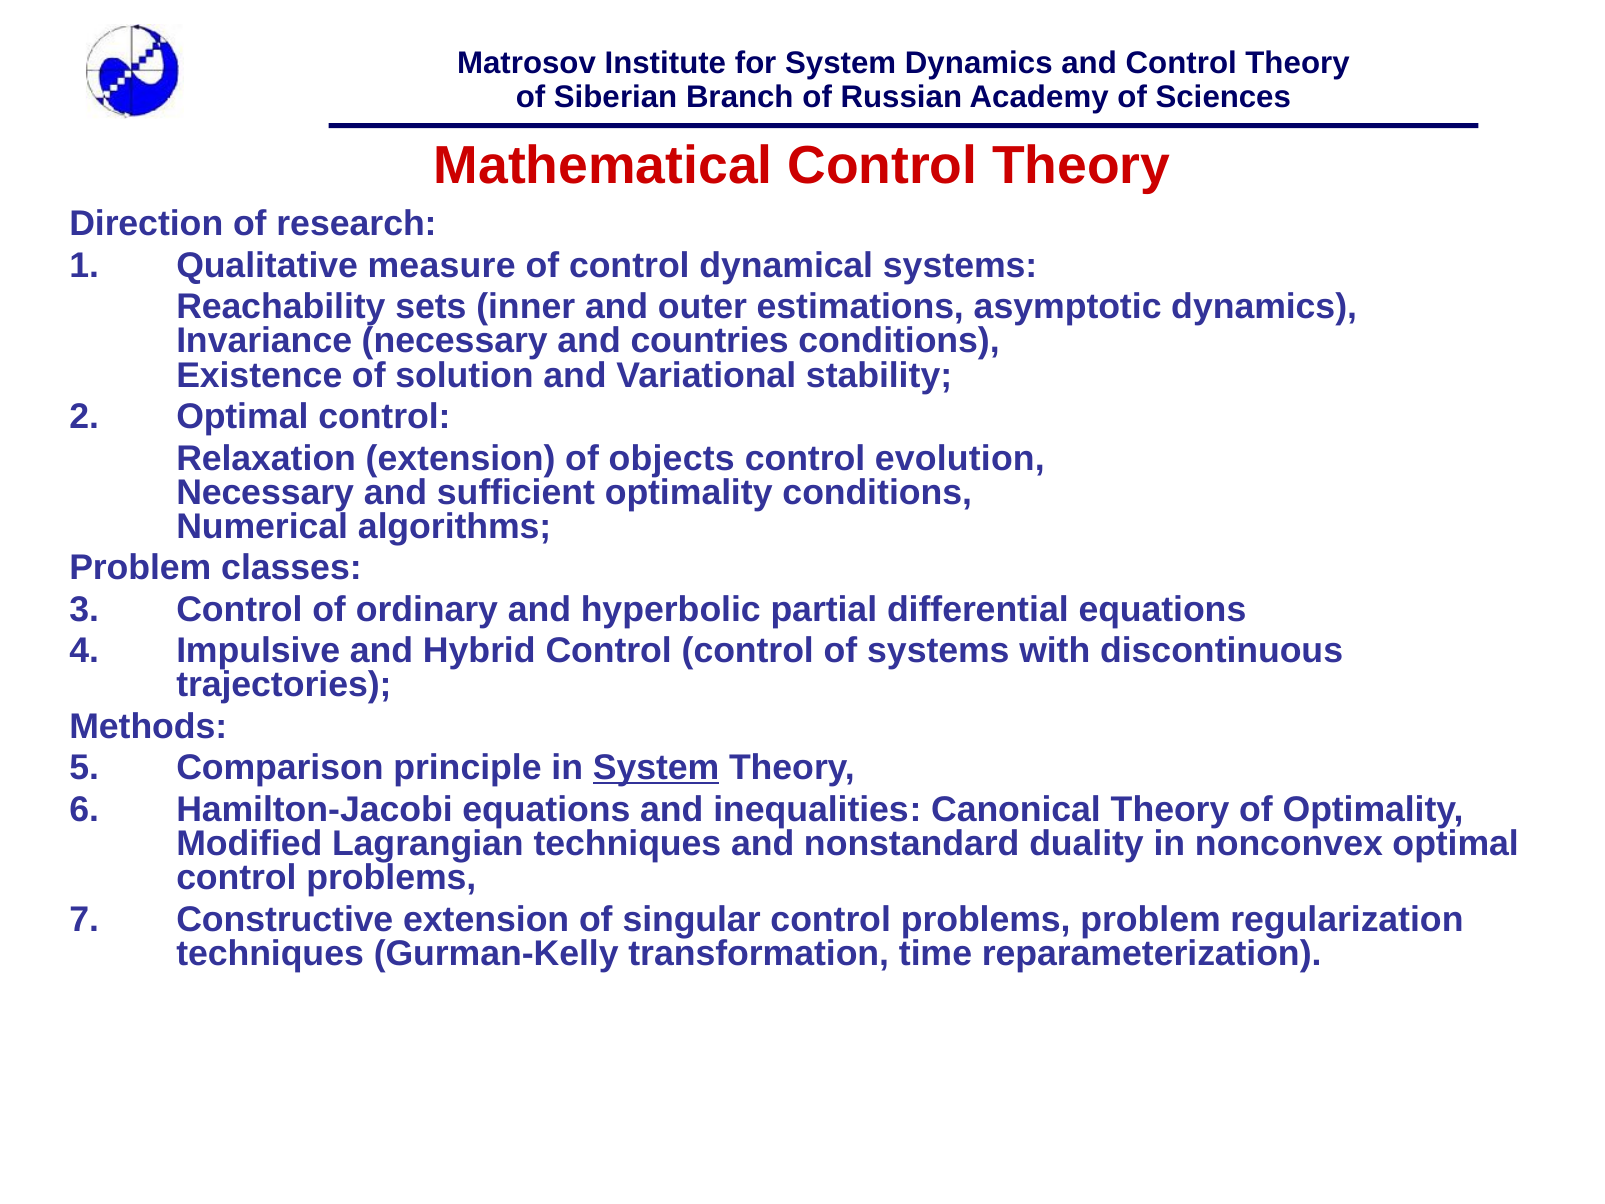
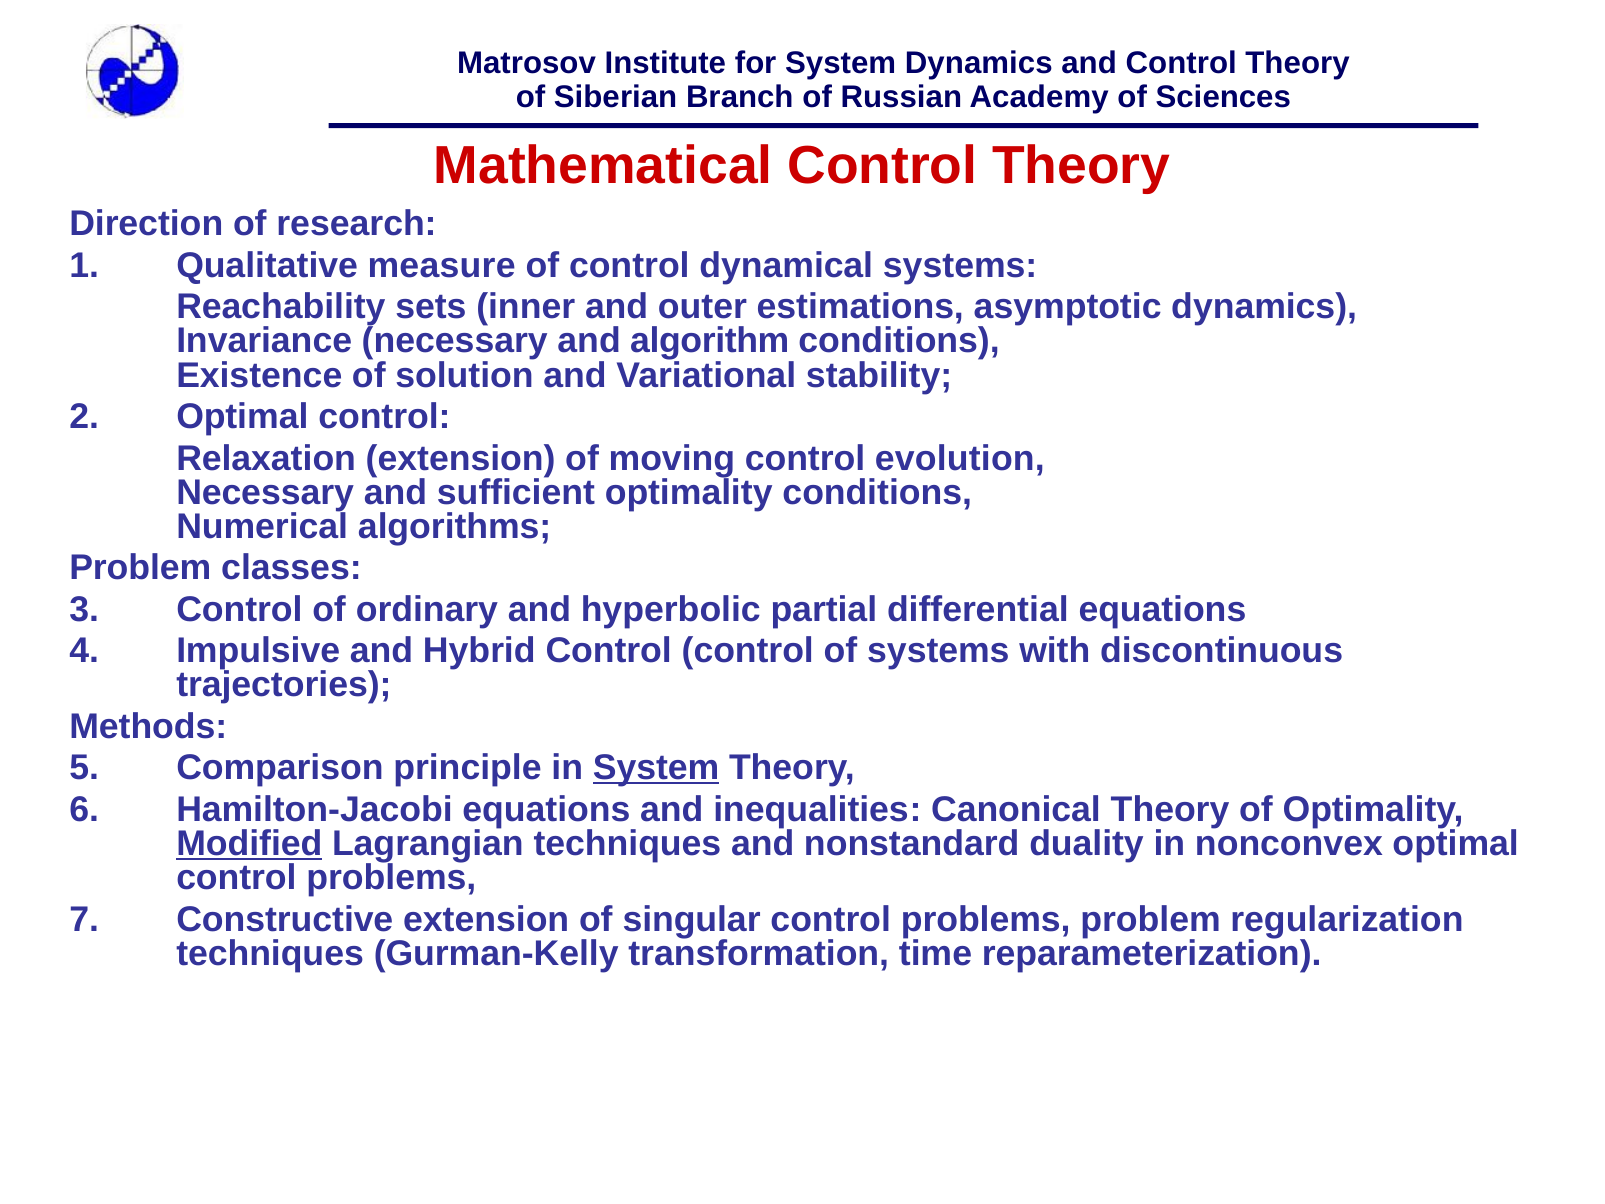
countries: countries -> algorithm (710, 341)
objects: objects -> moving (672, 458)
Modified underline: none -> present (249, 844)
